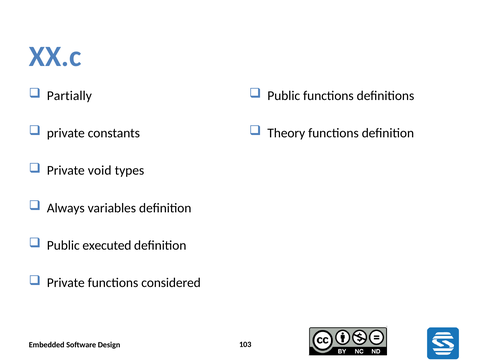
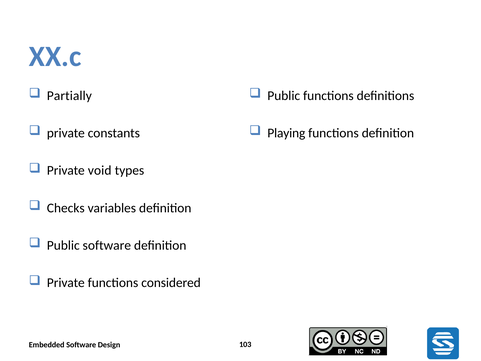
Theory: Theory -> Playing (286, 133)
Always: Always -> Checks (66, 208)
Public executed: executed -> software (107, 245)
